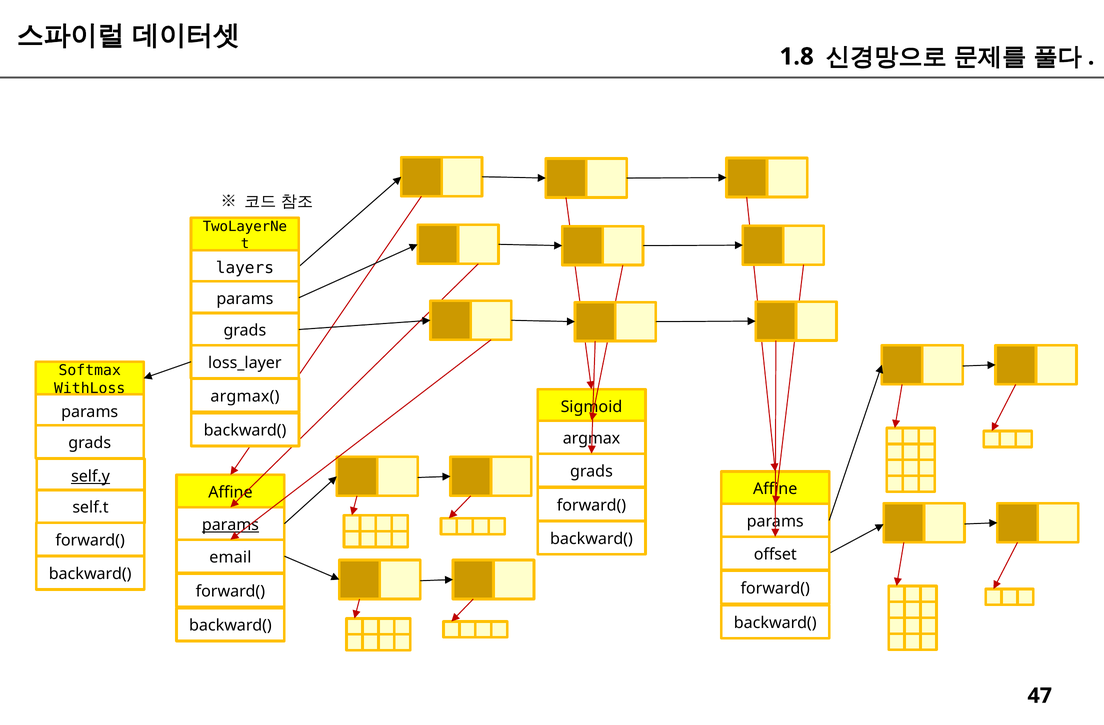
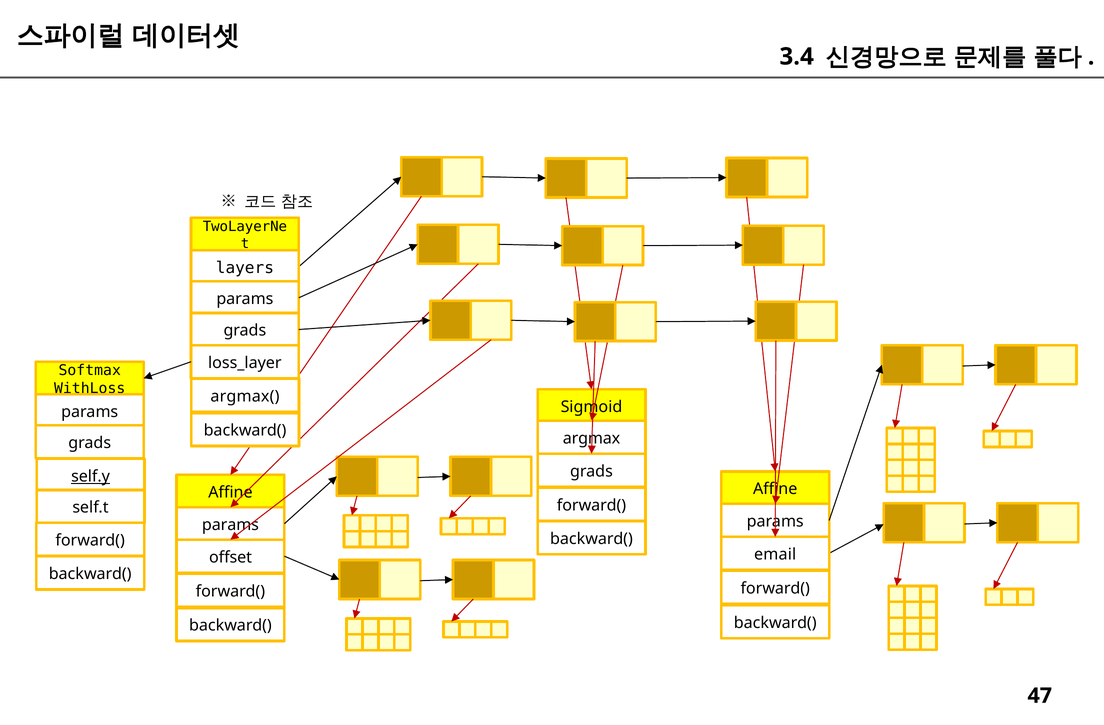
1.8: 1.8 -> 3.4 (797, 57)
params underline: present -> none (230, 525)
offset: offset -> email (775, 555)
email: email -> offset (231, 557)
